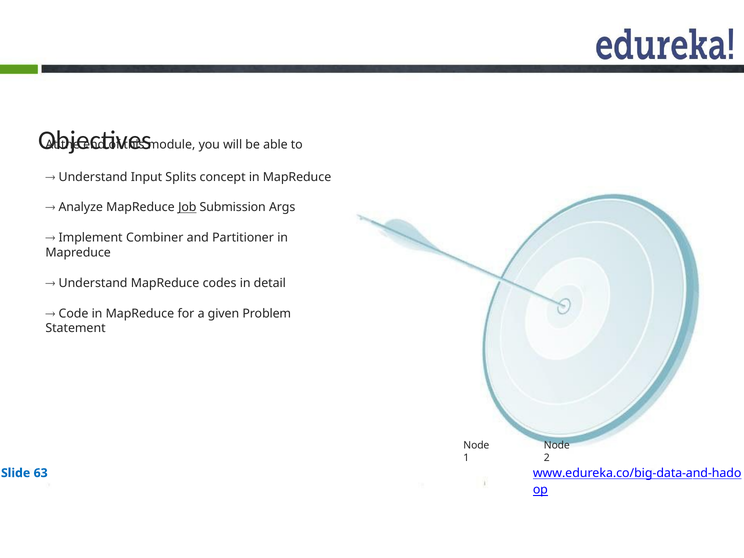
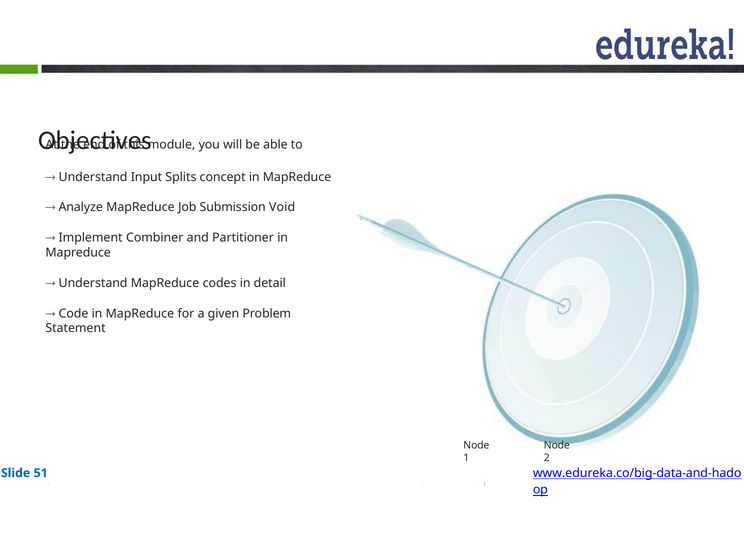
Job underline: present -> none (187, 207)
Args: Args -> Void (282, 207)
63: 63 -> 51 (41, 473)
